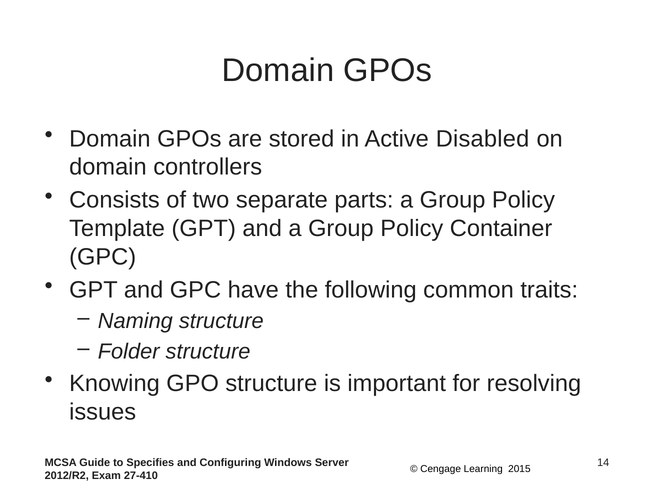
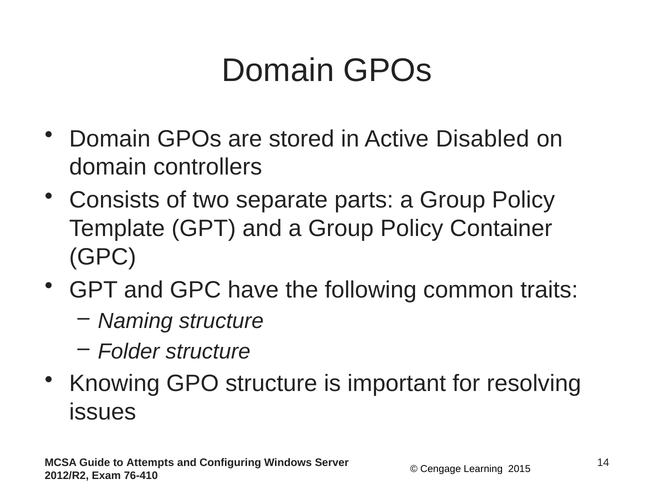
Specifies: Specifies -> Attempts (150, 463)
27-410: 27-410 -> 76-410 (141, 476)
